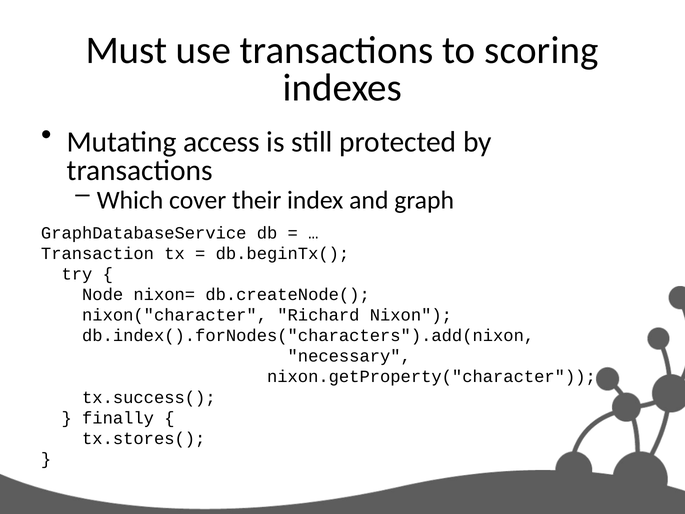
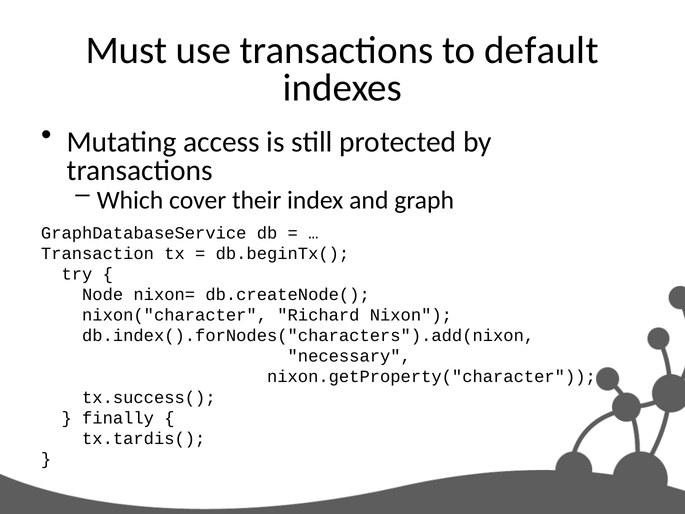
scoring: scoring -> default (541, 51)
tx.stores(: tx.stores( -> tx.tardis( (144, 438)
